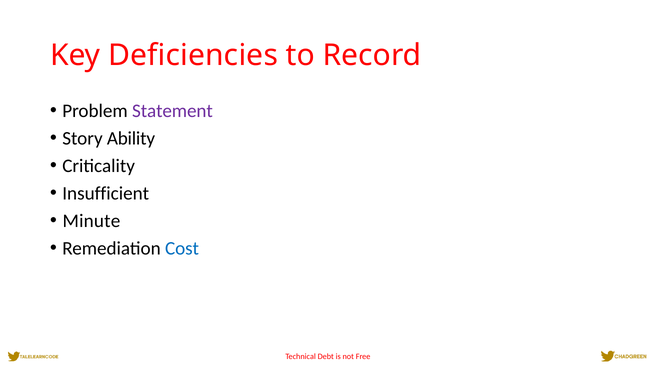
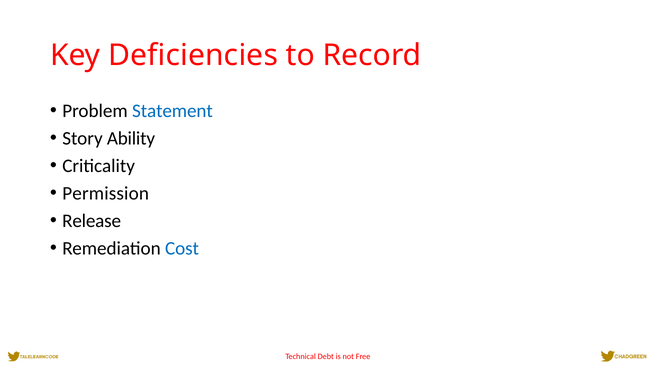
Statement colour: purple -> blue (172, 111)
Insufficient: Insufficient -> Permission (106, 193)
Minute: Minute -> Release (92, 221)
